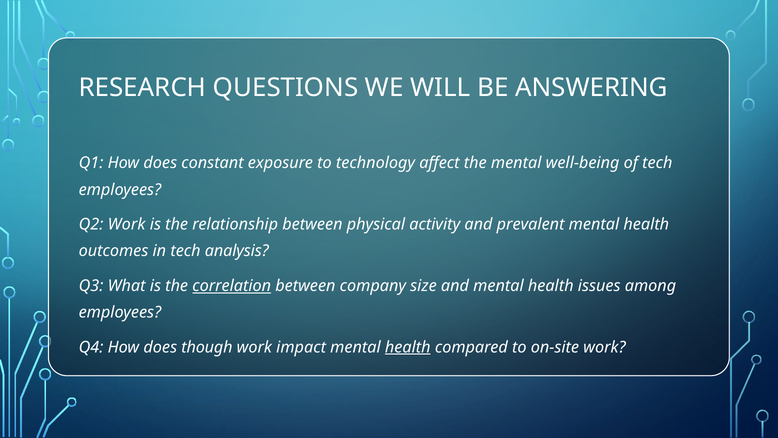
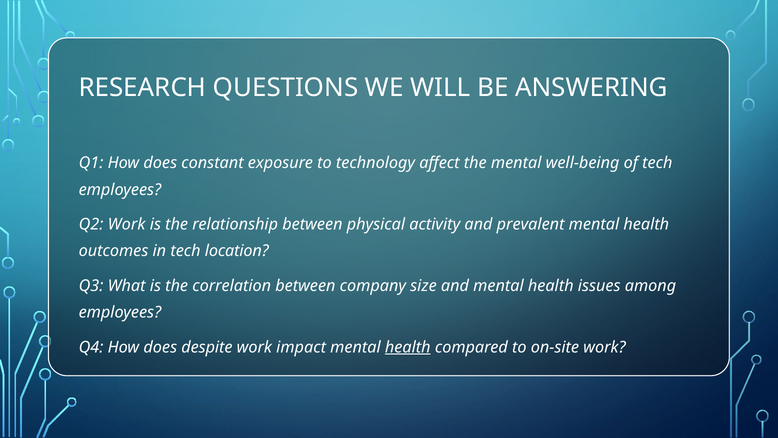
analysis: analysis -> location (237, 251)
correlation underline: present -> none (232, 286)
though: though -> despite (207, 347)
